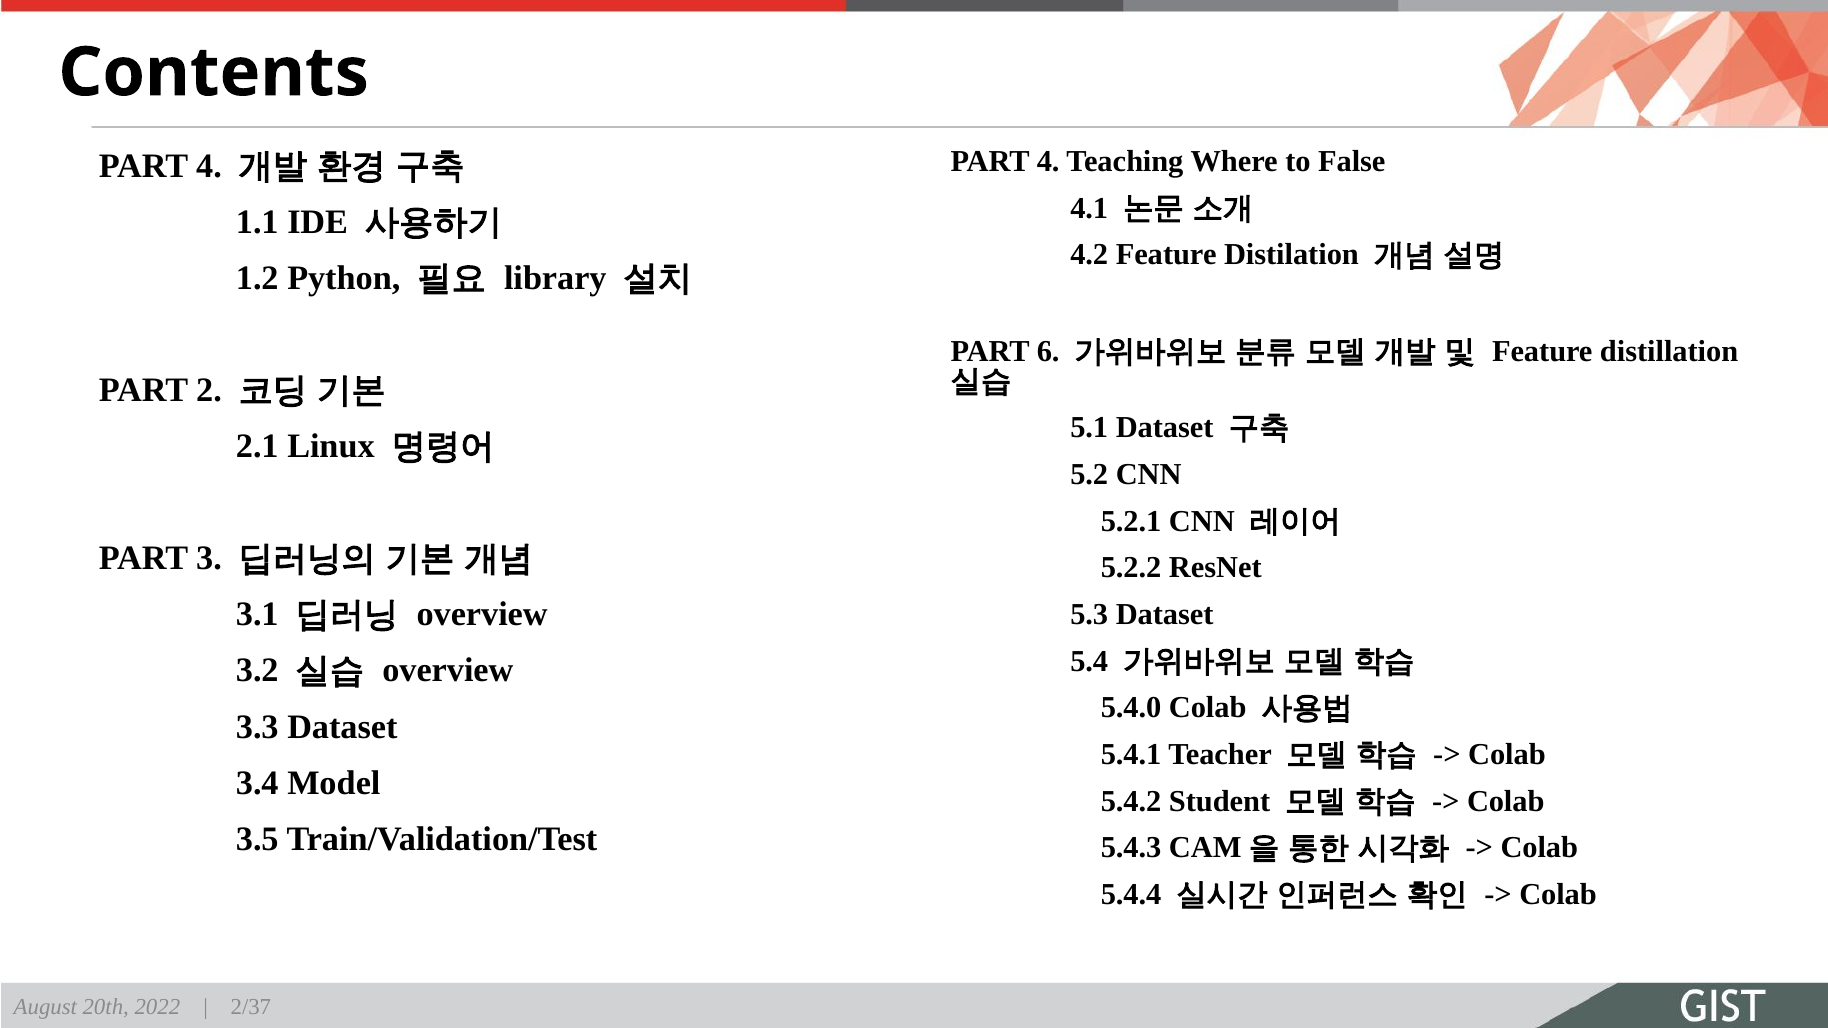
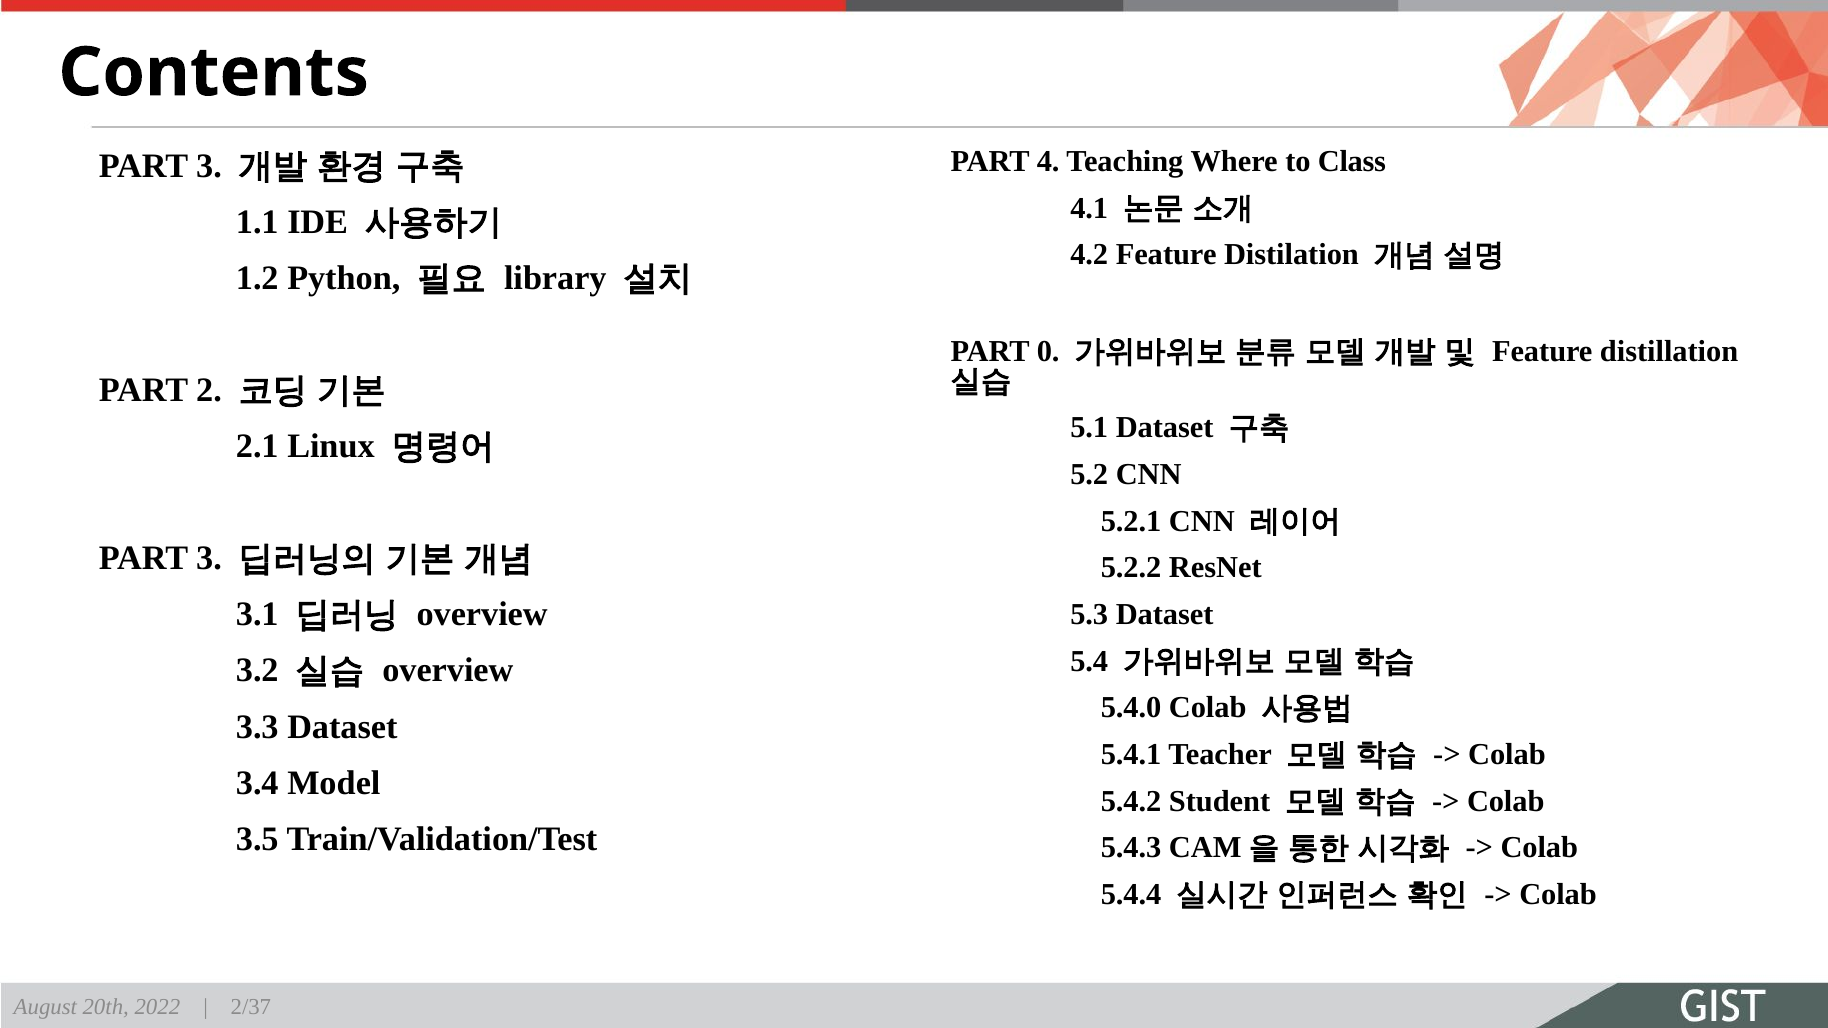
False: False -> Class (1352, 161)
4: 4 -> 3 (209, 166)
6: 6 -> 0 (1048, 352)
